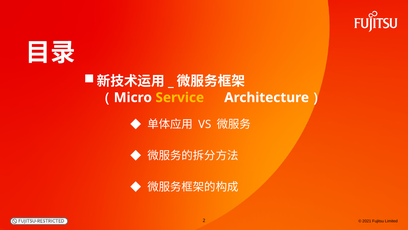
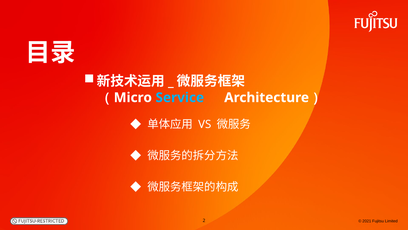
Service colour: yellow -> light blue (180, 97)
